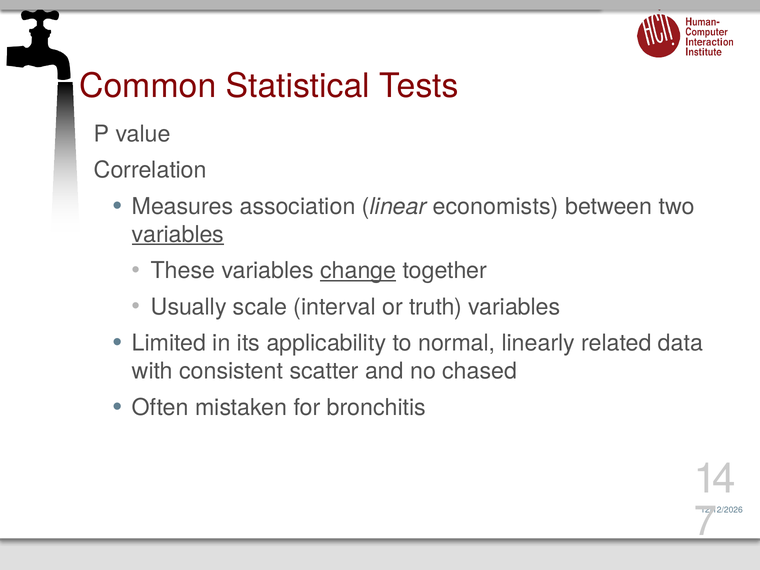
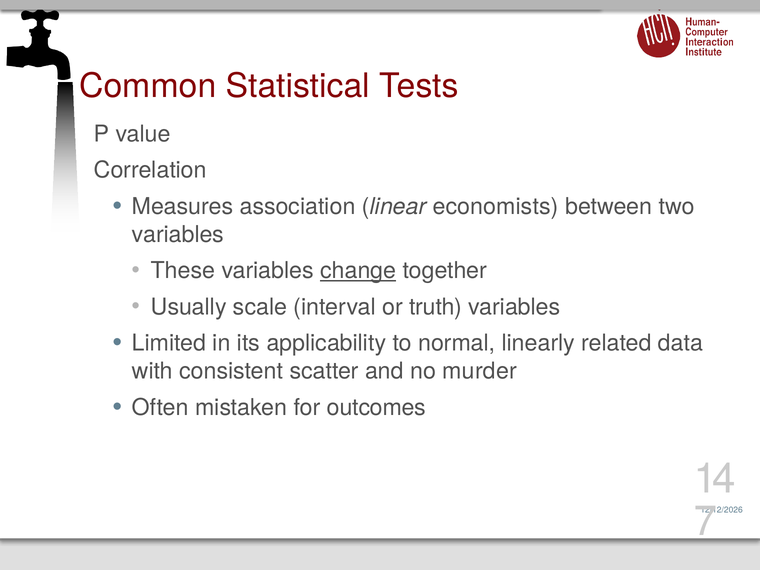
variables underline: present -> none (178, 234)
chased: chased -> murder (480, 371)
bronchitis: bronchitis -> outcomes (376, 407)
